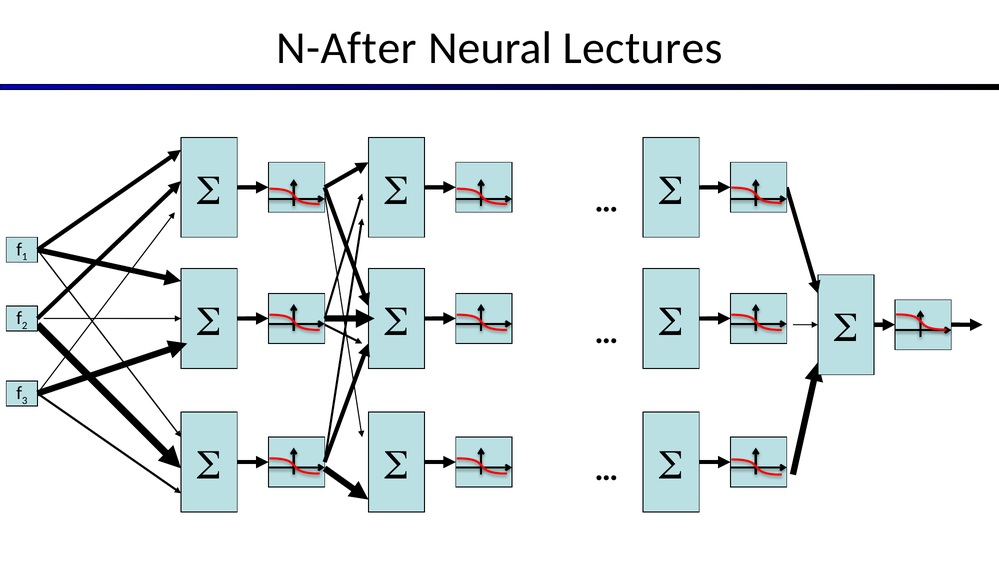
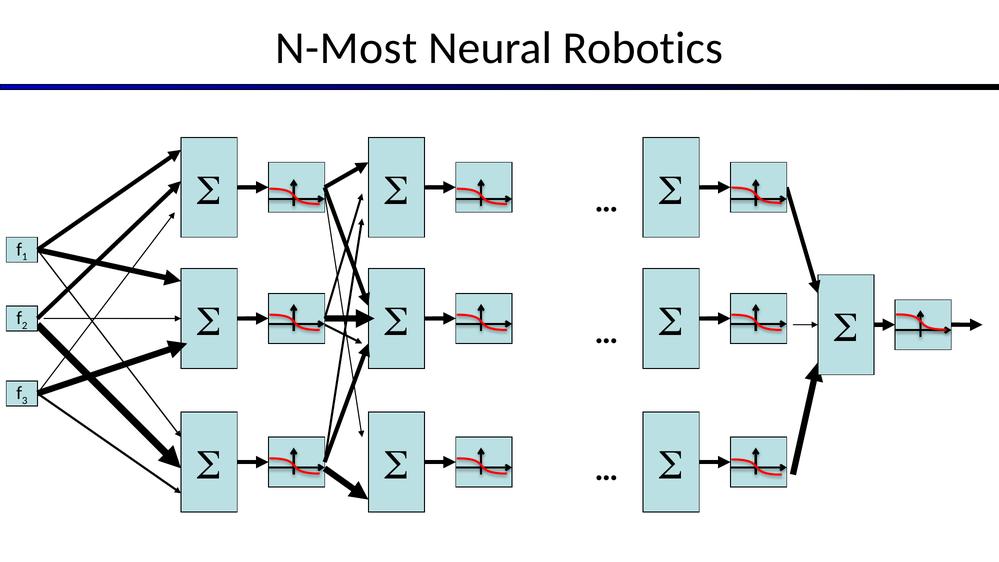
N-After: N-After -> N-Most (346, 48)
Lectures: Lectures -> Robotics (643, 48)
